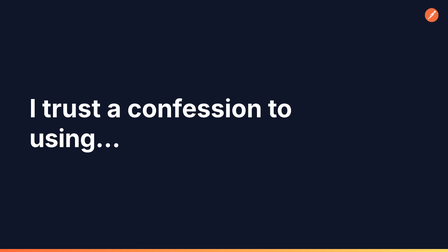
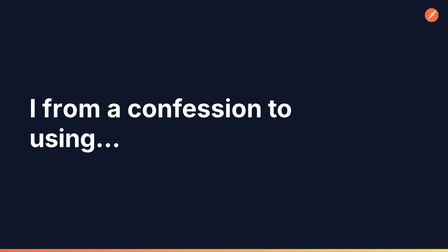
trust: trust -> from (71, 109)
